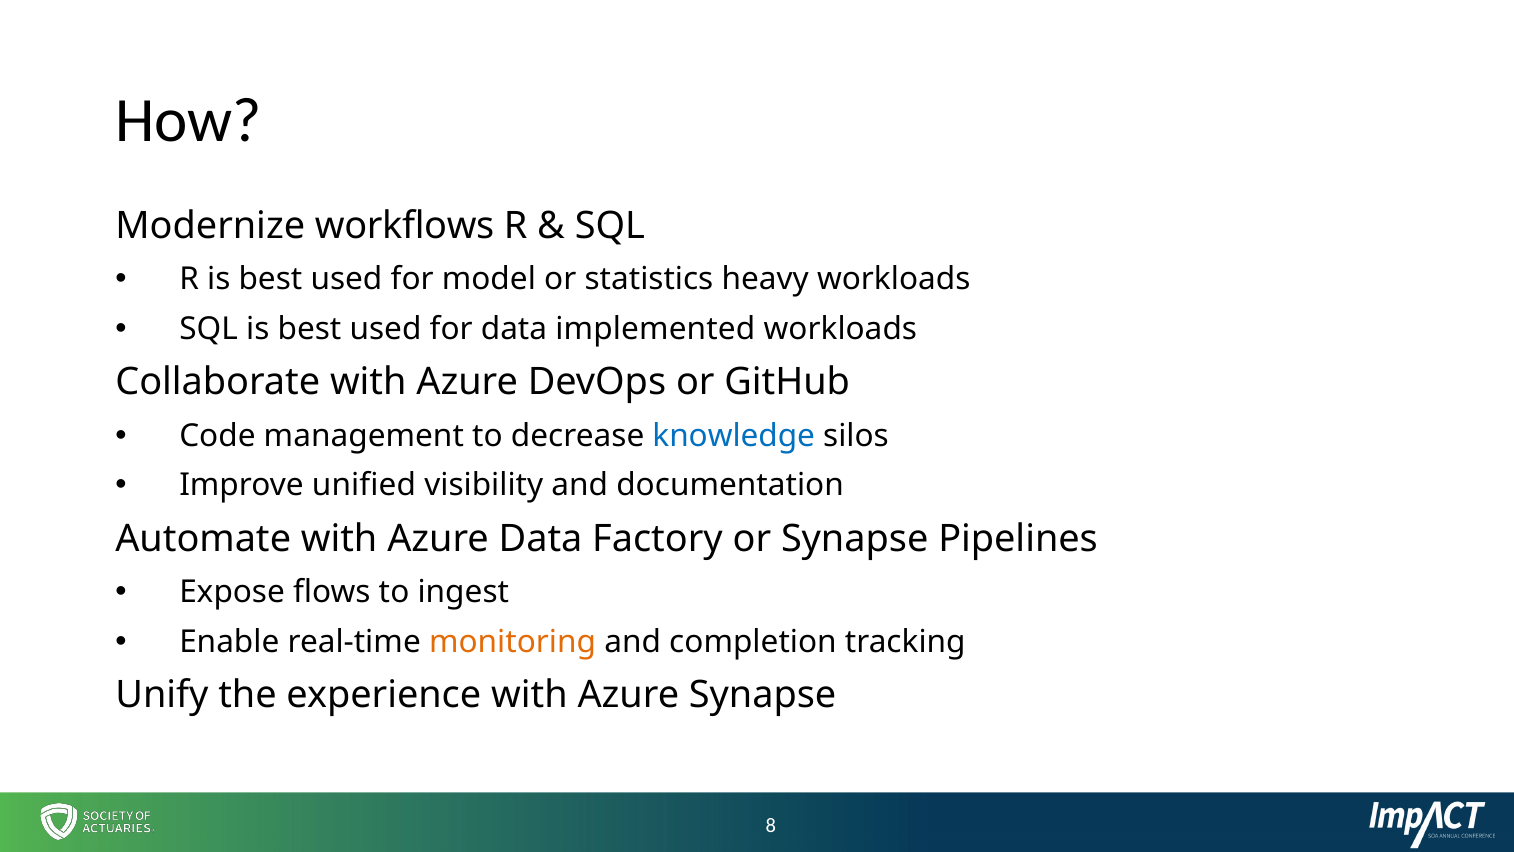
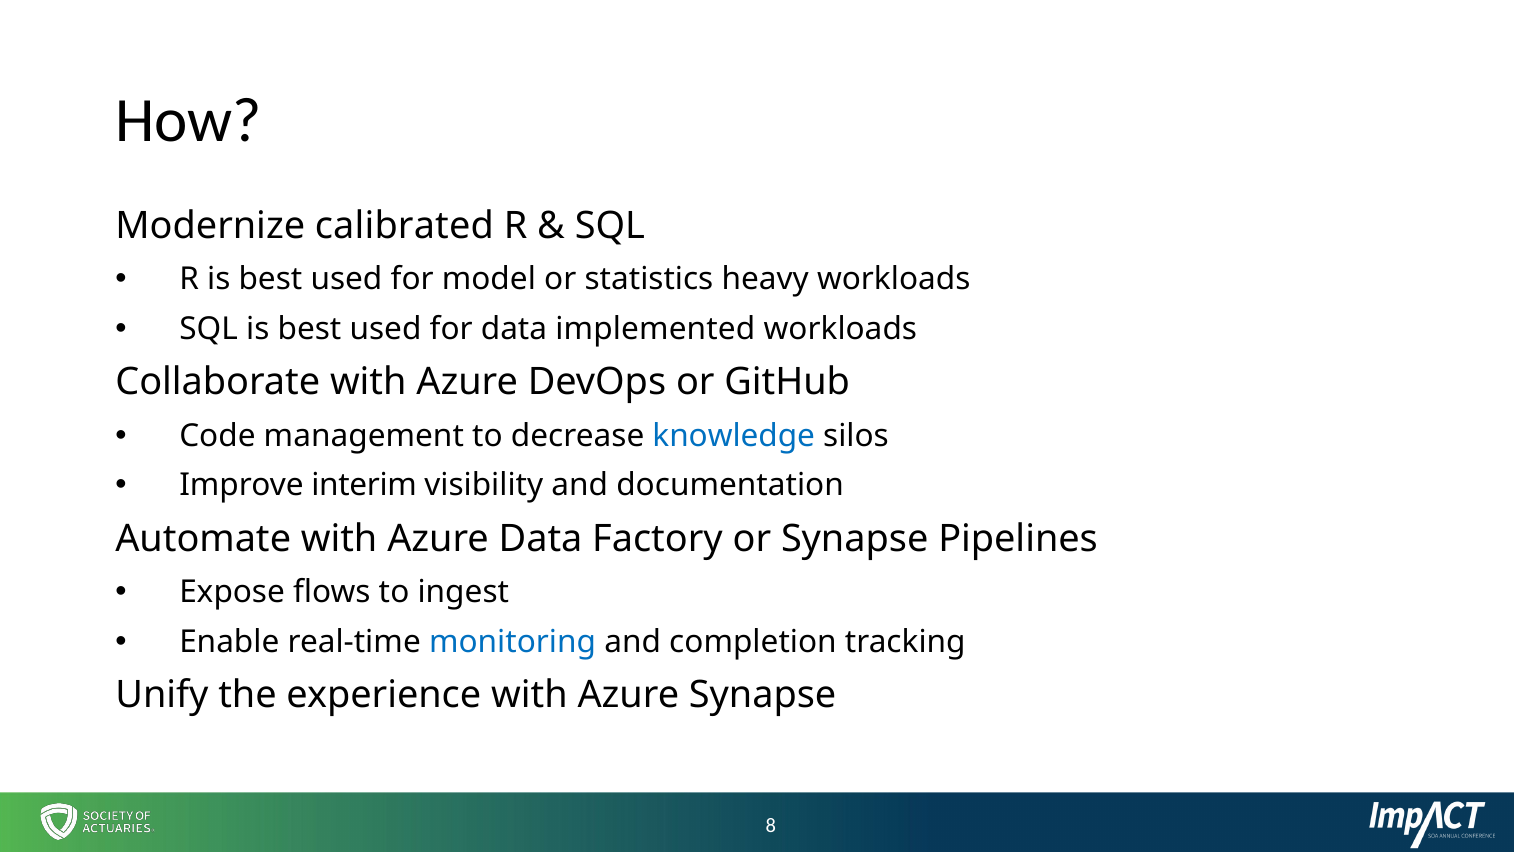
workflows: workflows -> calibrated (404, 226)
unified: unified -> interim (364, 485)
monitoring colour: orange -> blue (513, 642)
